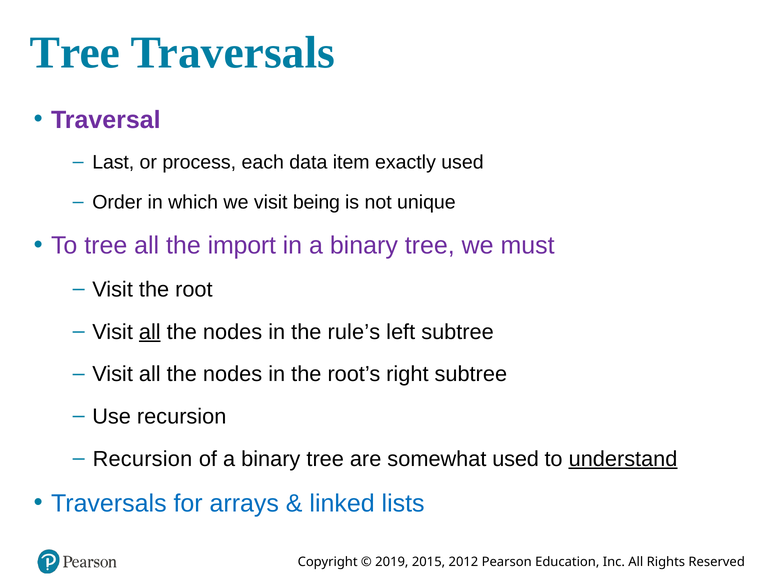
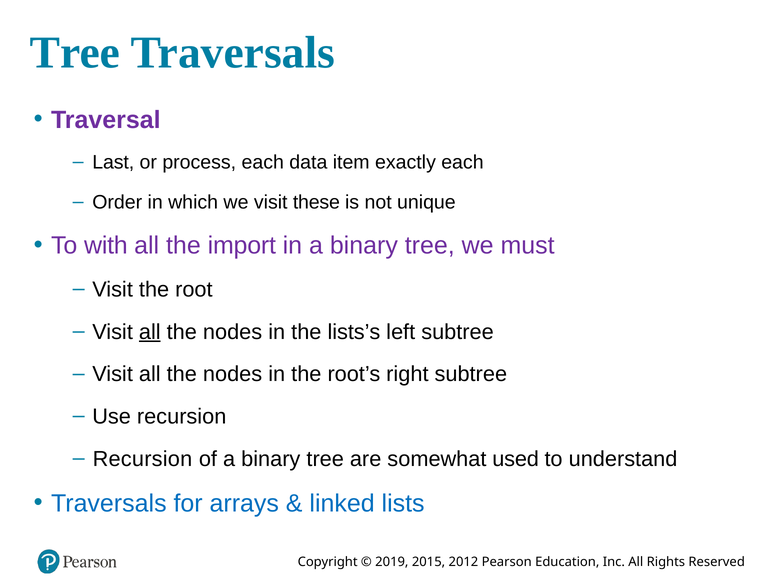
exactly used: used -> each (462, 163)
being: being -> these (316, 202)
To tree: tree -> with (106, 246)
rule’s: rule’s -> lists’s (354, 332)
understand underline: present -> none (623, 459)
